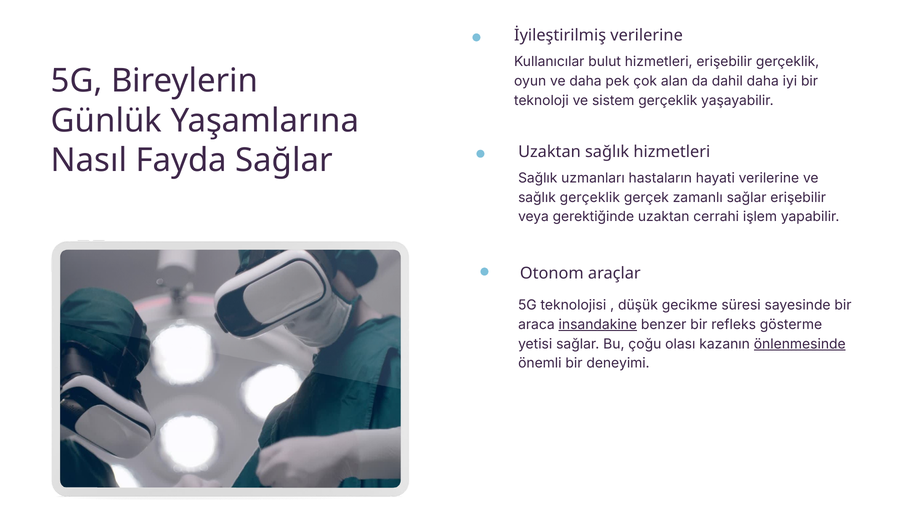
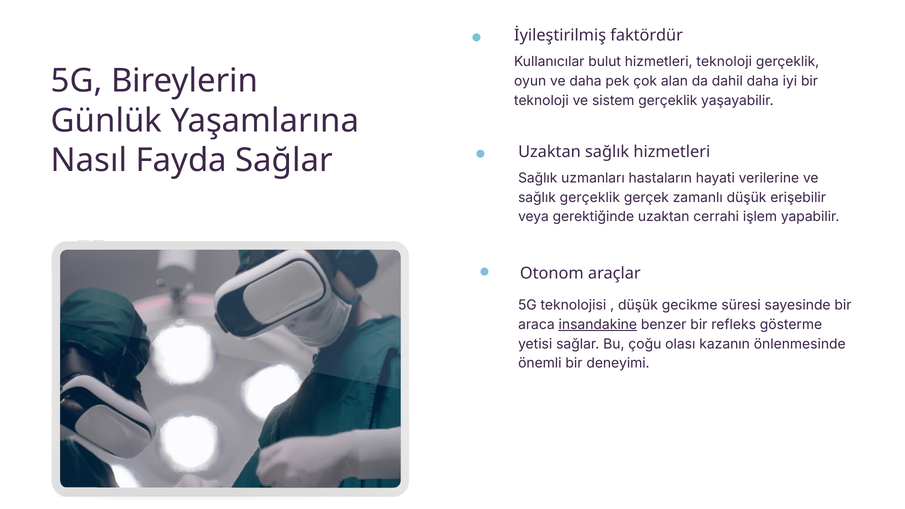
İyileştirilmiş verilerine: verilerine -> faktördür (647, 35)
hizmetleri erişebilir: erişebilir -> teknoloji (724, 62)
zamanlı sağlar: sağlar -> düşük (747, 198)
önlenmesinde underline: present -> none (800, 344)
